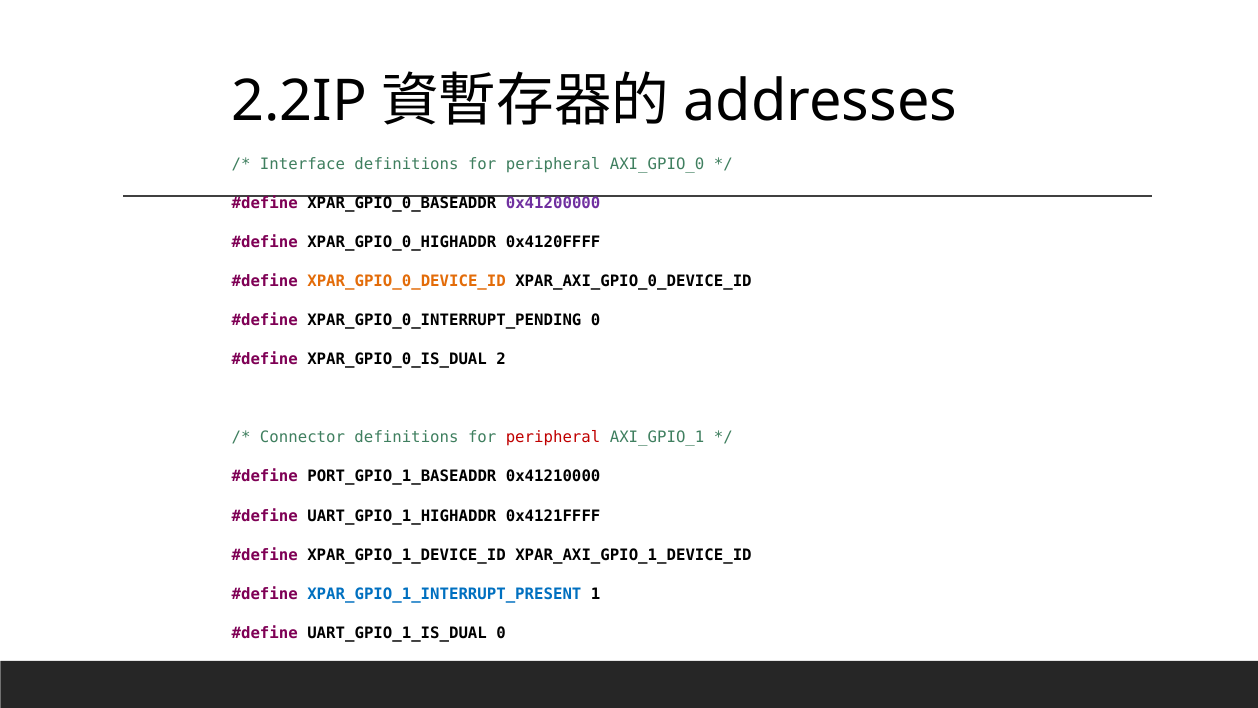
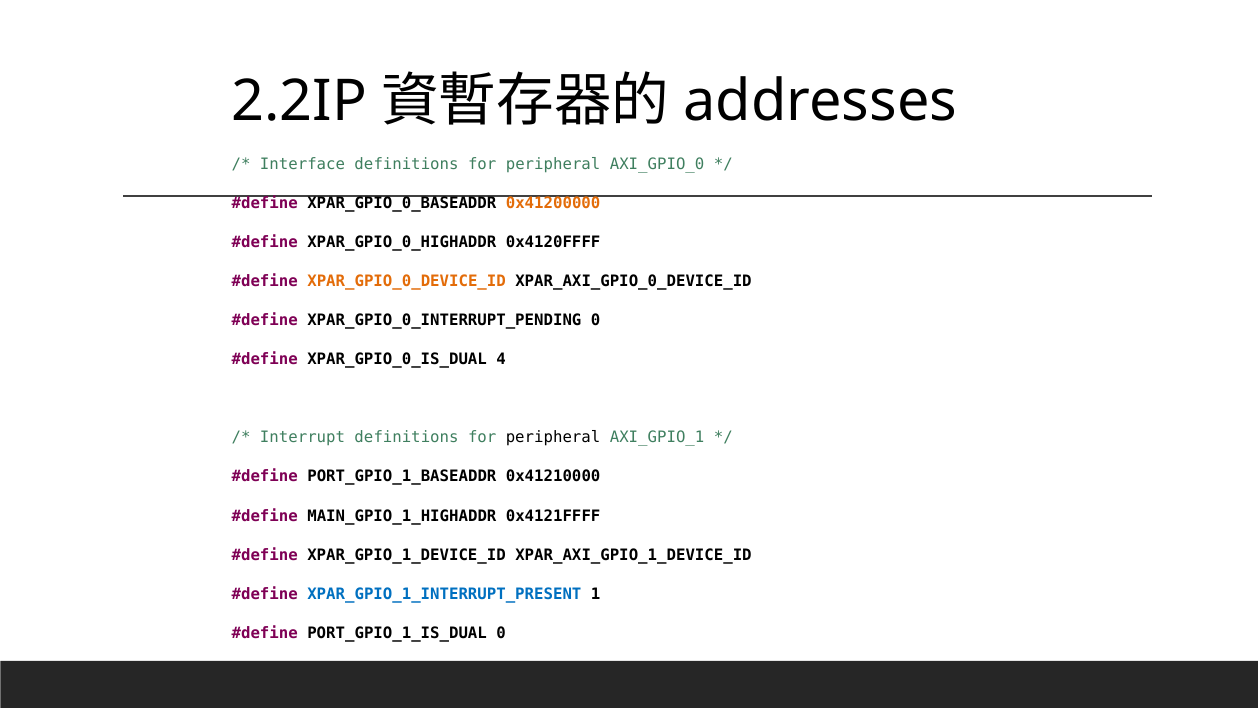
0x41200000 colour: purple -> orange (553, 203)
2: 2 -> 4 (501, 359)
Connector: Connector -> Interrupt (303, 437)
peripheral colour: red -> black (553, 437)
UART_GPIO_1_HIGHADDR: UART_GPIO_1_HIGHADDR -> MAIN_GPIO_1_HIGHADDR (402, 516)
UART_GPIO_1_IS_DUAL: UART_GPIO_1_IS_DUAL -> PORT_GPIO_1_IS_DUAL (397, 633)
